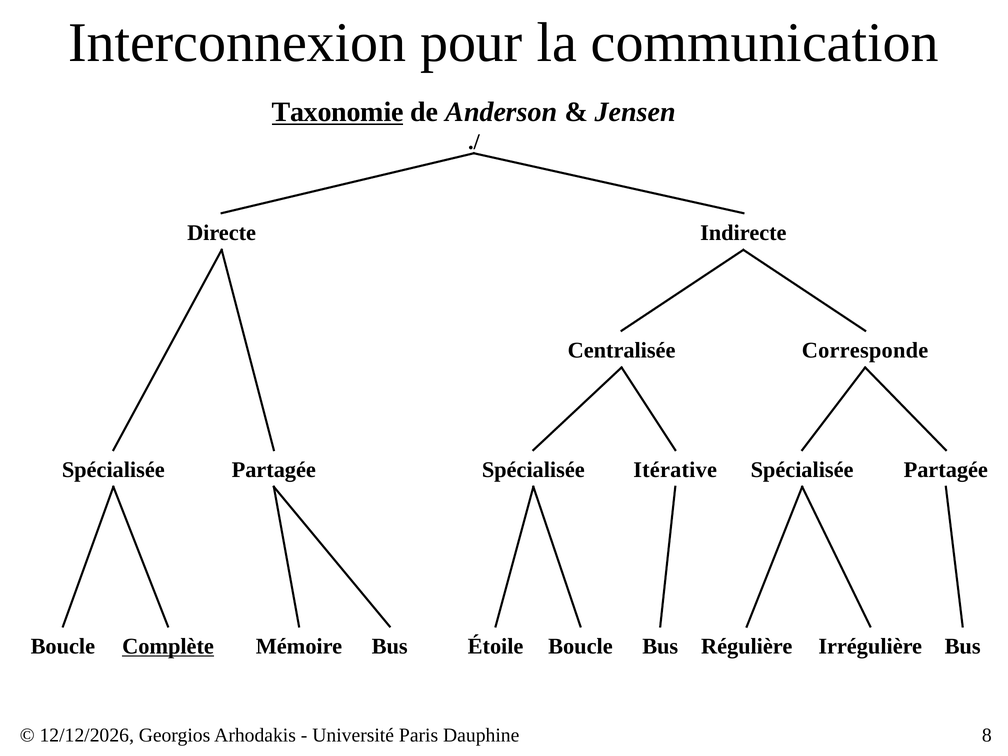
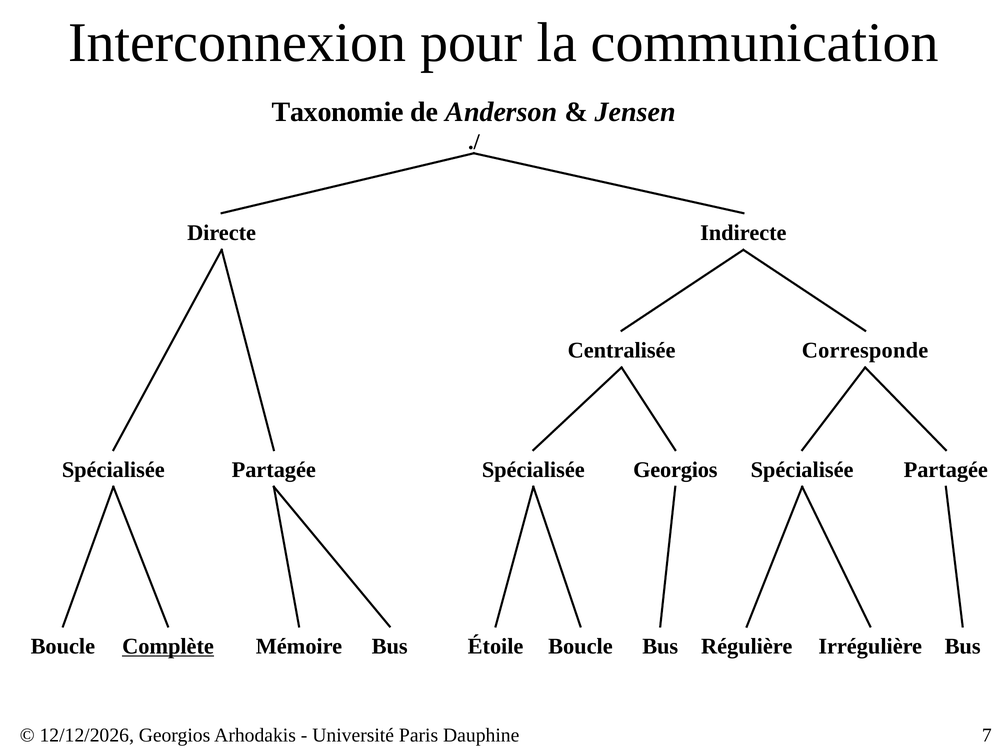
Taxonomie underline: present -> none (338, 112)
Spécialisée Itérative: Itérative -> Georgios (675, 470)
8: 8 -> 7 (987, 735)
